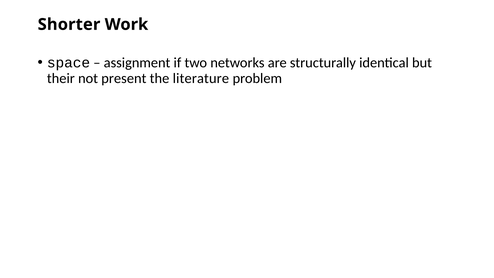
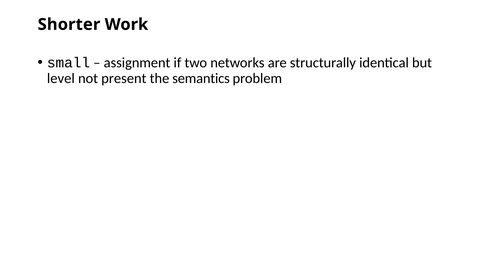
space: space -> small (69, 63)
their: their -> level (61, 78)
literature: literature -> semantics (201, 78)
